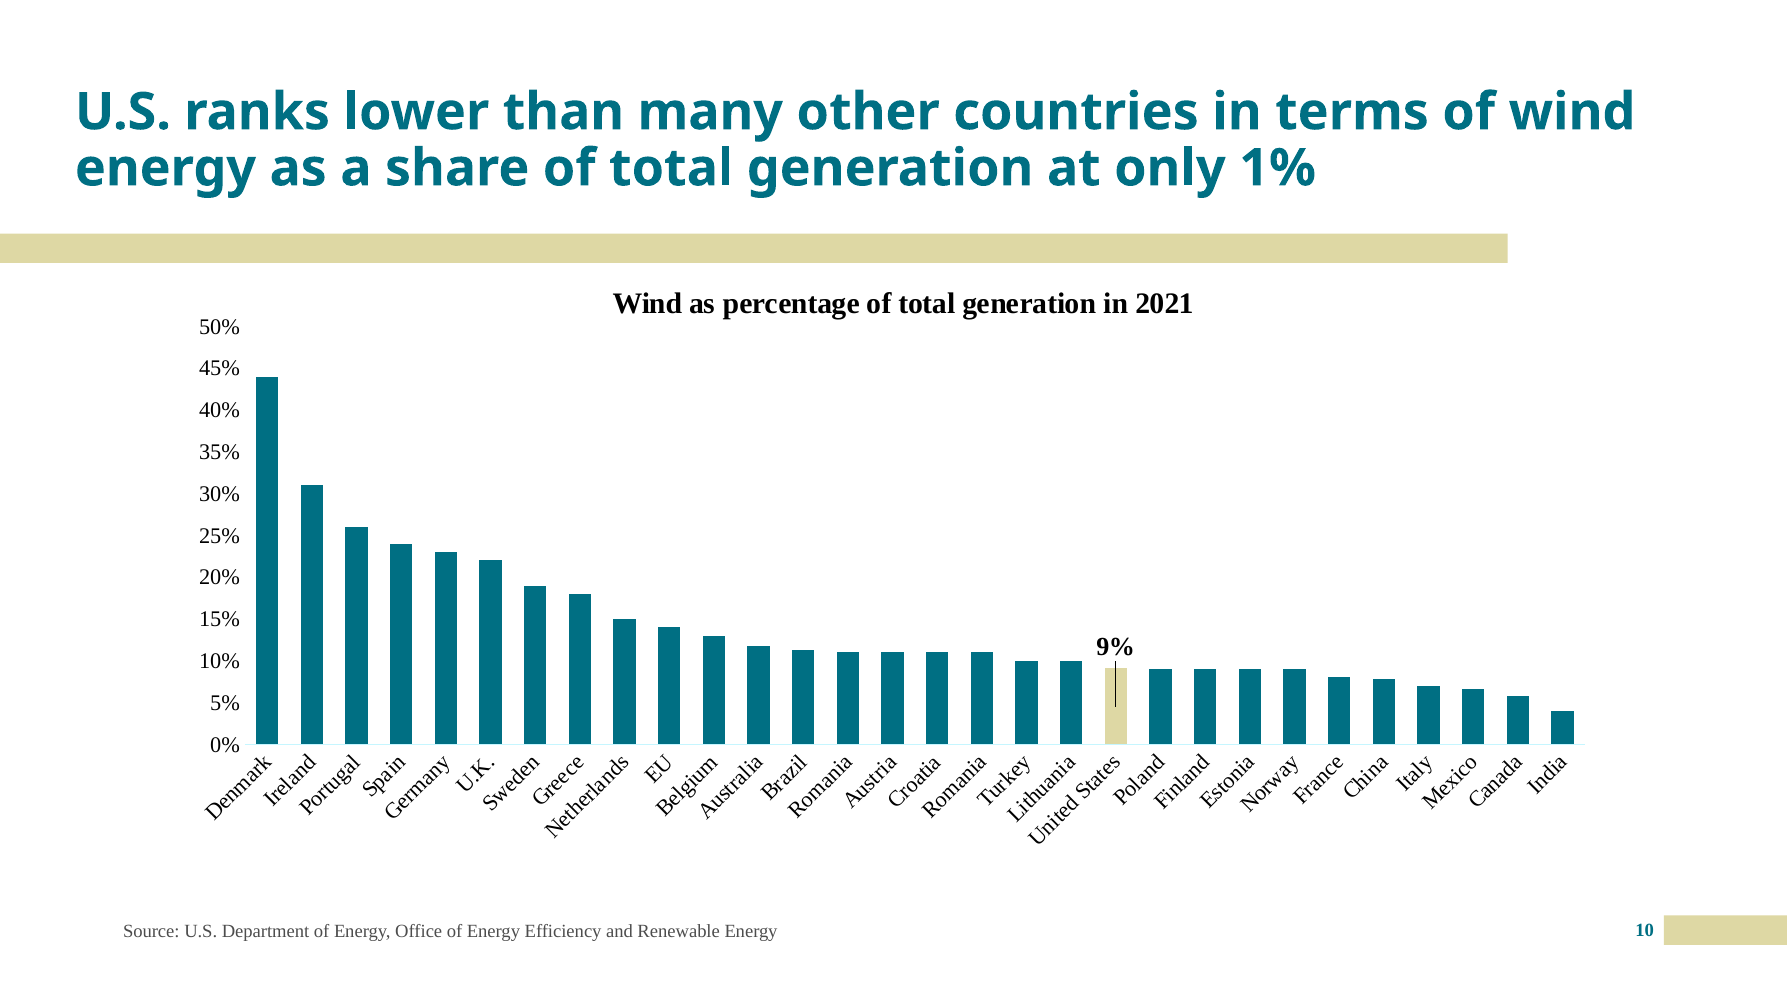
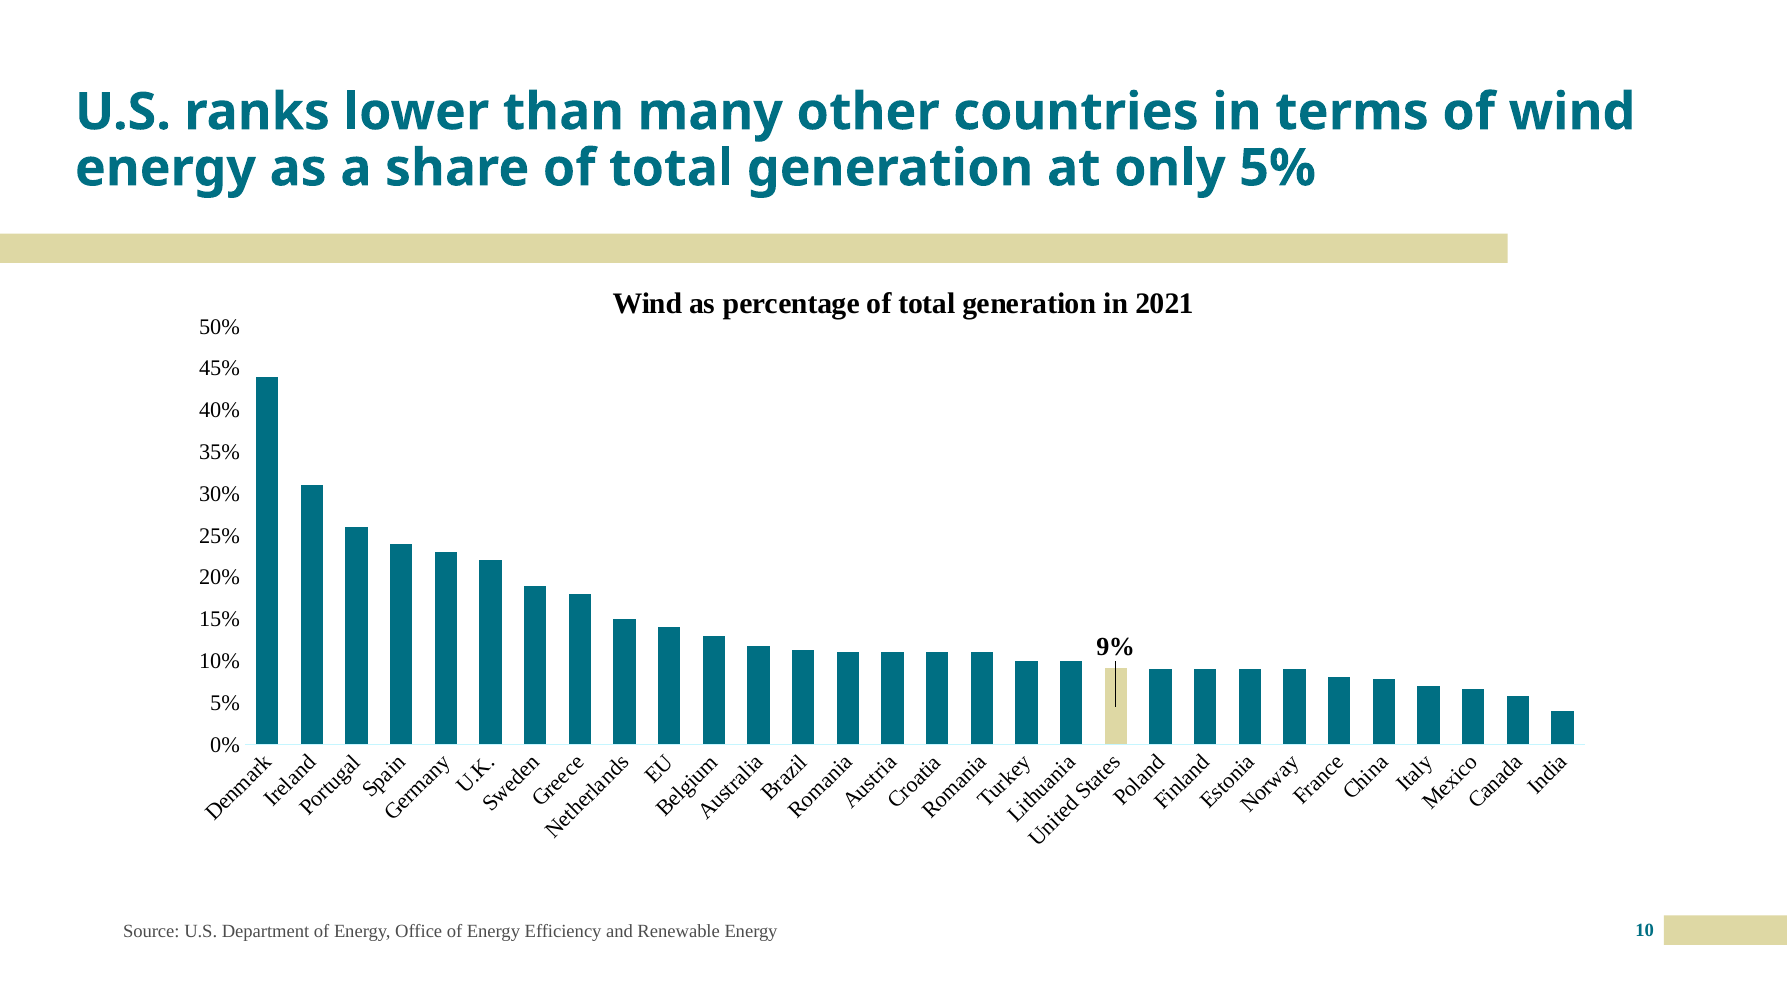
only 1%: 1% -> 5% (1278, 168)
